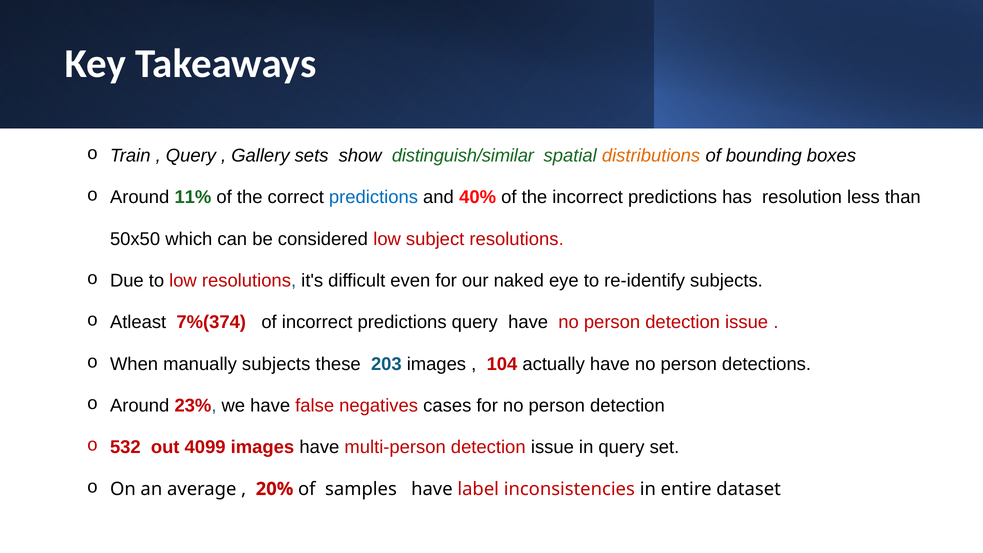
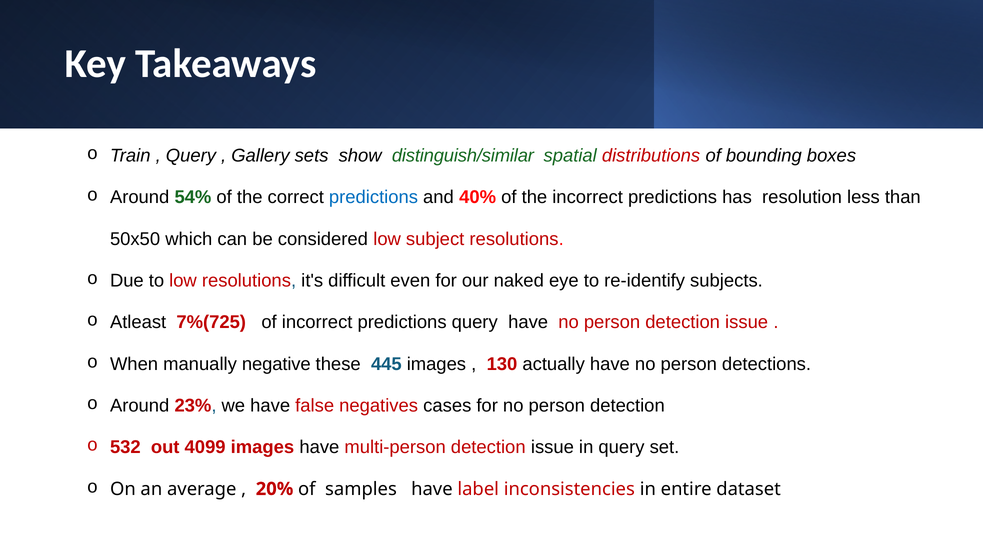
distributions colour: orange -> red (651, 156)
11%: 11% -> 54% (193, 197)
7%(374: 7%(374 -> 7%(725 (211, 322)
manually subjects: subjects -> negative (276, 364)
203: 203 -> 445 (386, 364)
104: 104 -> 130 (502, 364)
